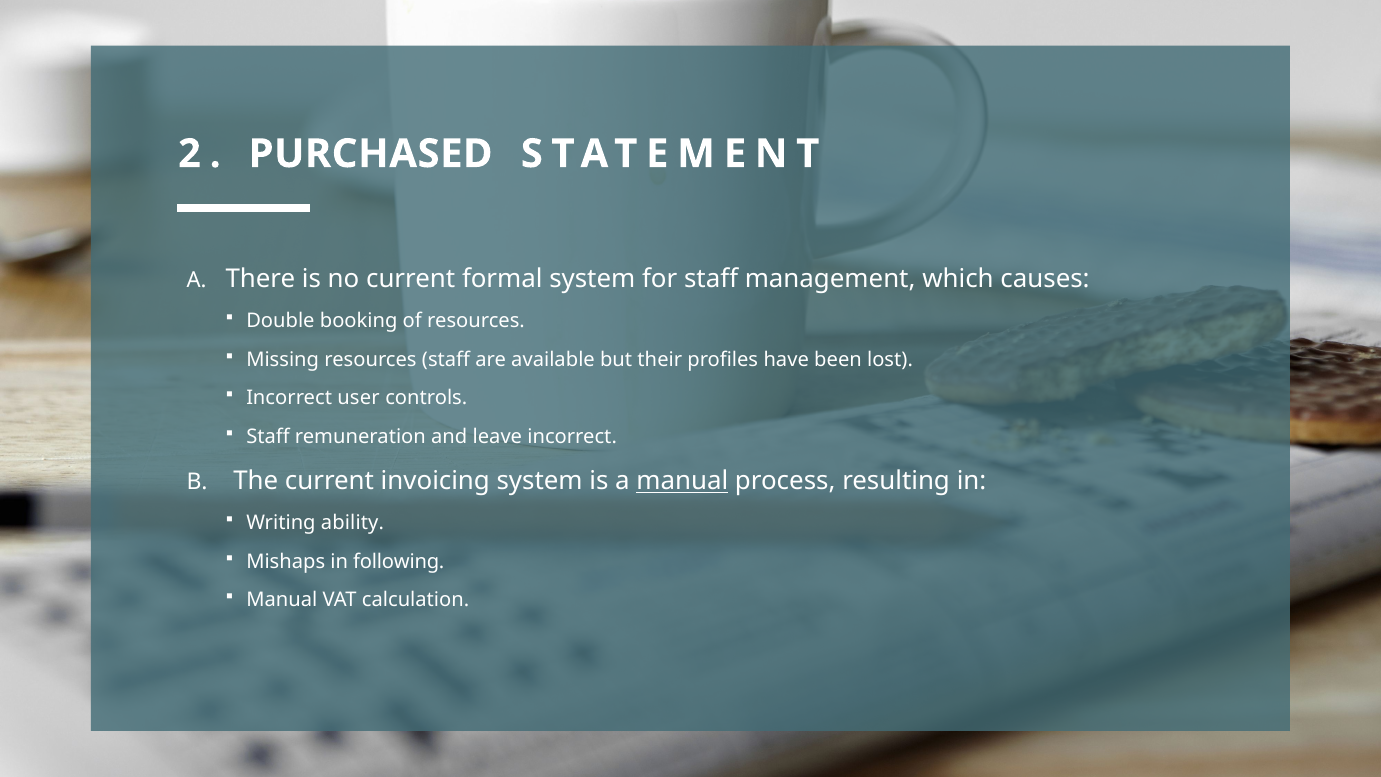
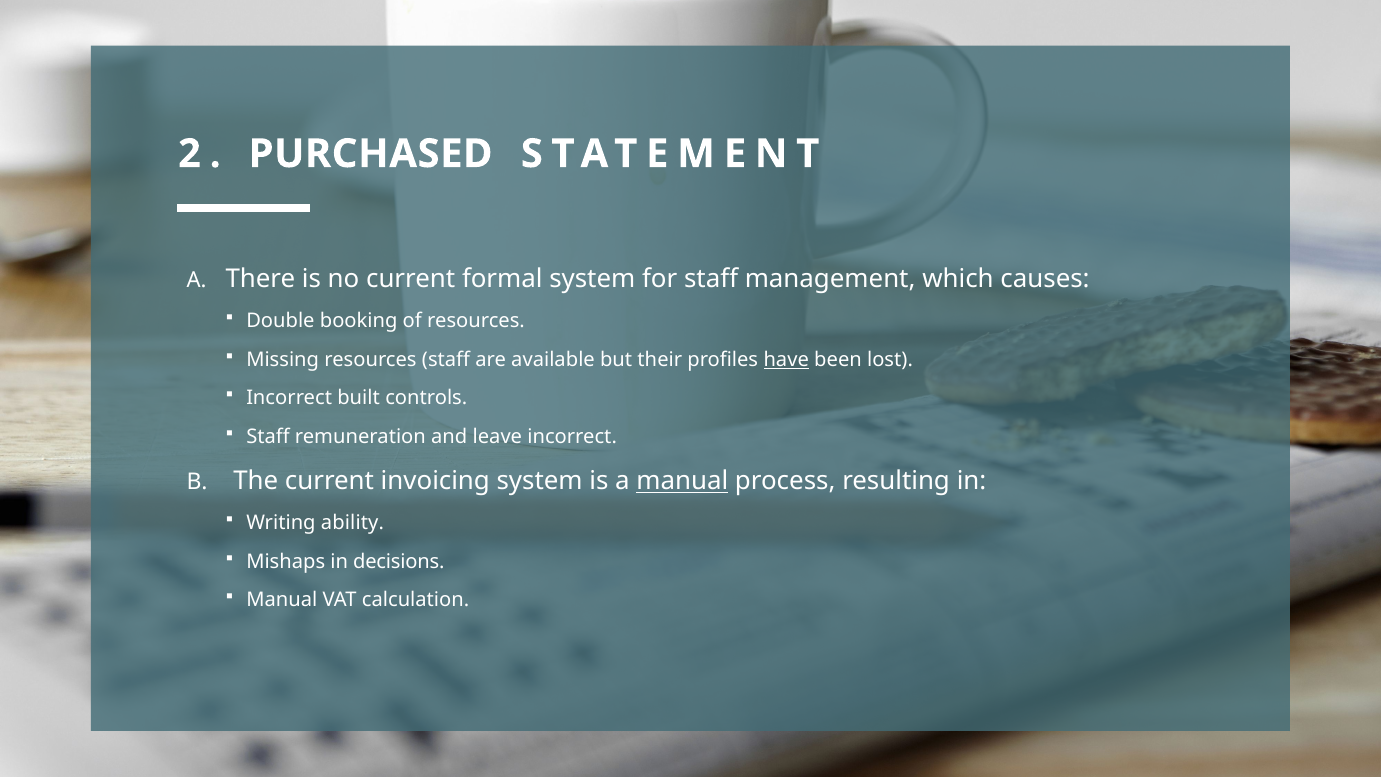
have underline: none -> present (786, 359)
user: user -> built (359, 398)
following: following -> decisions (399, 562)
